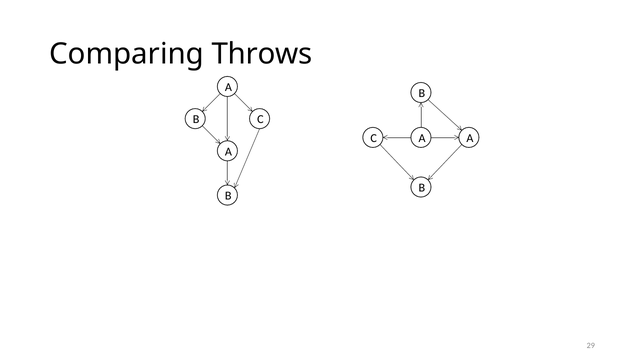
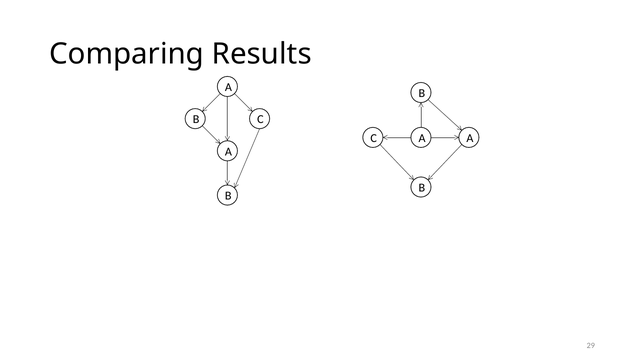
Throws: Throws -> Results (262, 54)
